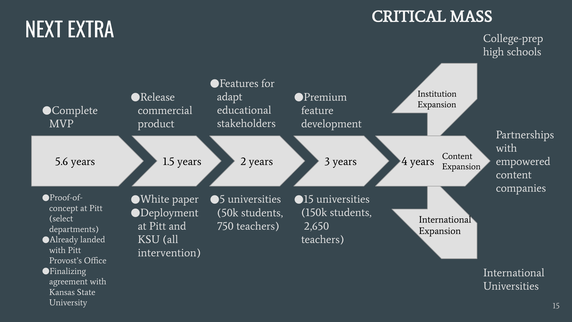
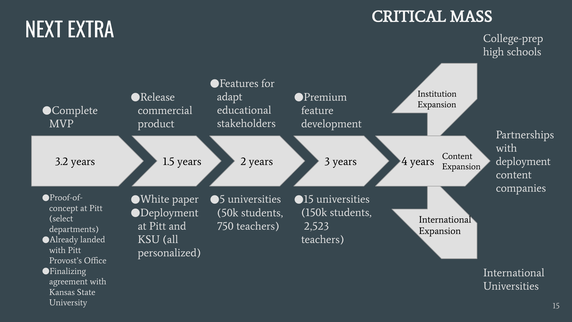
empowered: empowered -> deployment (523, 161)
5.6: 5.6 -> 3.2 (62, 162)
2,650: 2,650 -> 2,523 (316, 226)
intervention: intervention -> personalized (169, 253)
